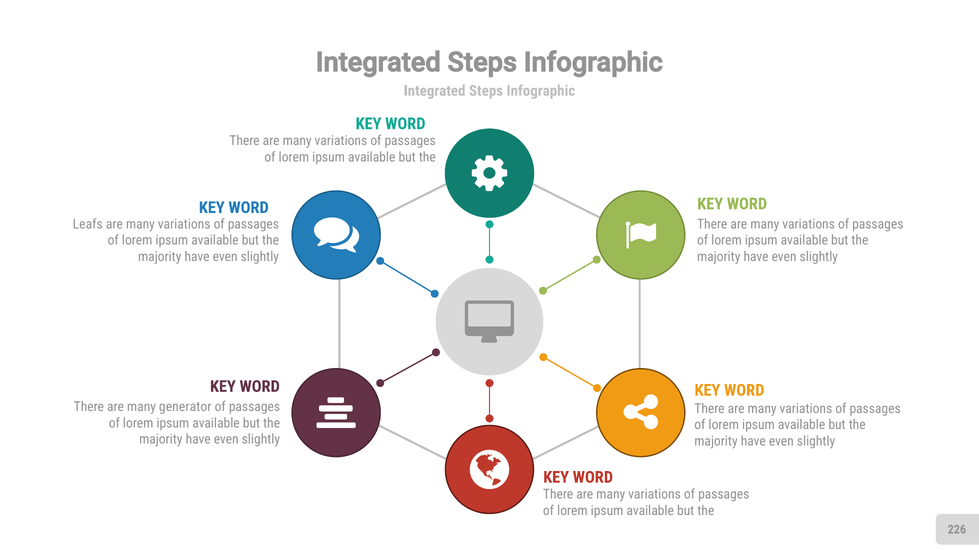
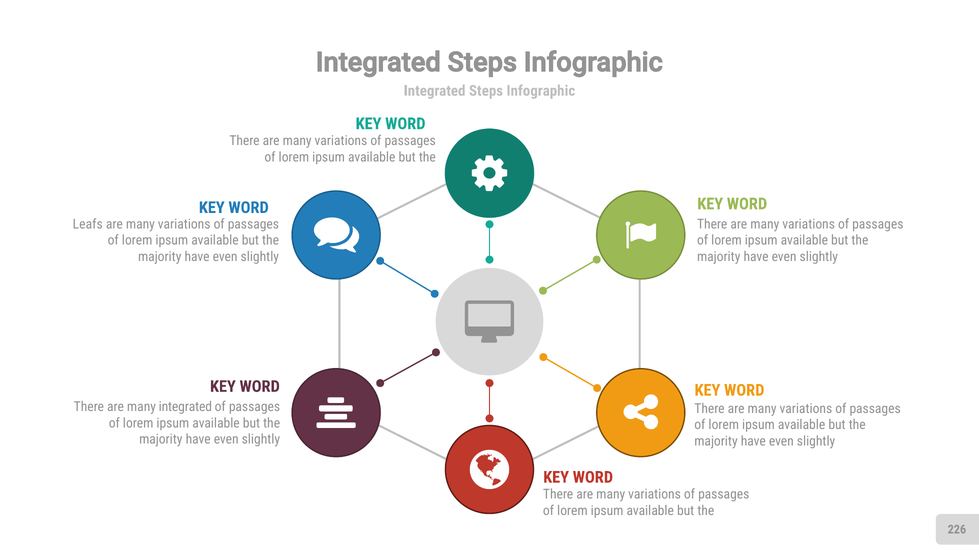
many generator: generator -> integrated (185, 407)
